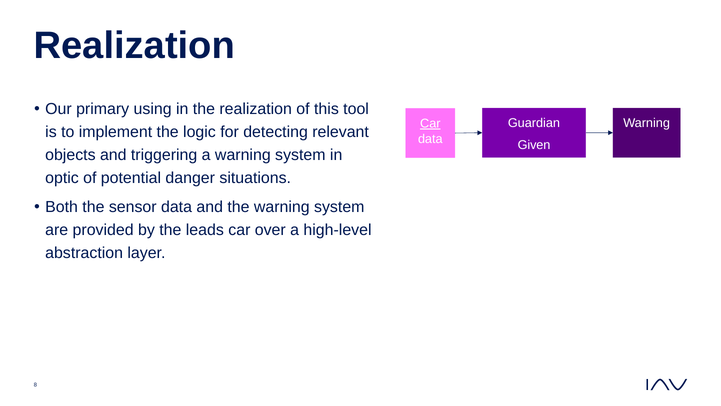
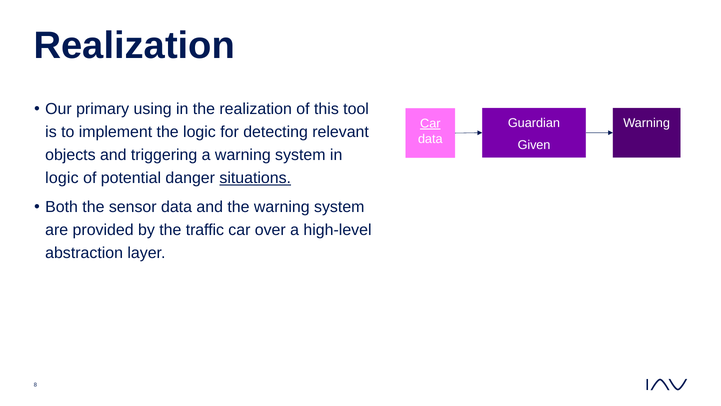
optic: optic -> logic (62, 178)
situations underline: none -> present (255, 178)
leads: leads -> traffic (205, 230)
